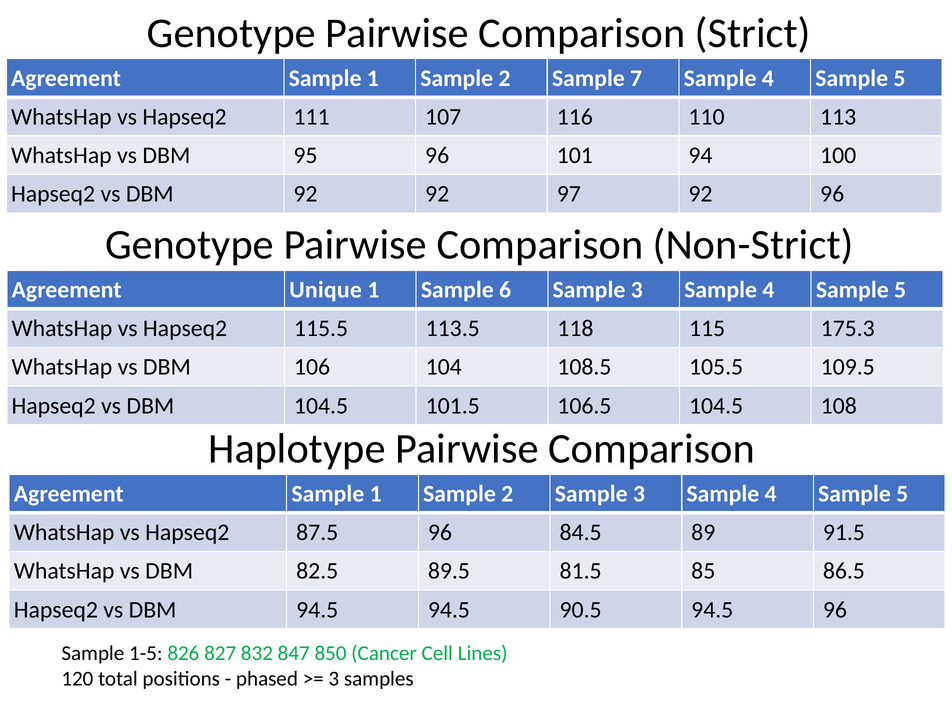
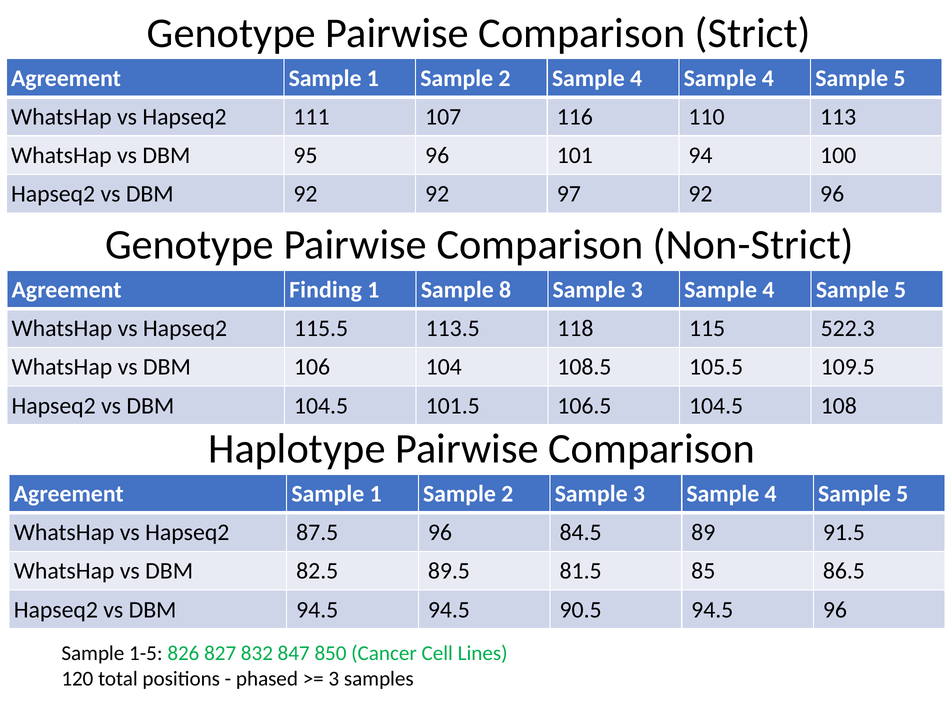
2 Sample 7: 7 -> 4 (636, 78)
Unique: Unique -> Finding (326, 290)
6: 6 -> 8 (505, 290)
175.3: 175.3 -> 522.3 (848, 328)
